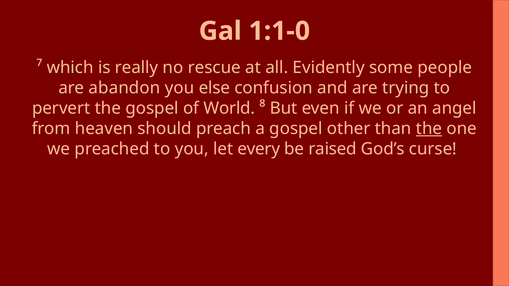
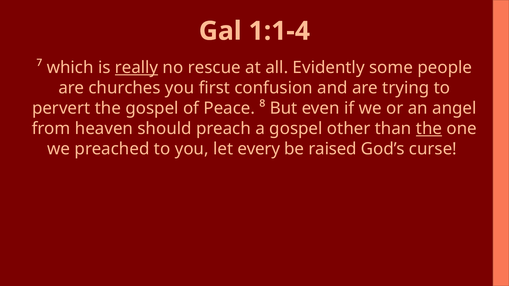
1:1-0: 1:1-0 -> 1:1-4 (279, 31)
really underline: none -> present (137, 68)
abandon: abandon -> churches (125, 88)
else: else -> first (214, 88)
World: World -> Peace (229, 108)
